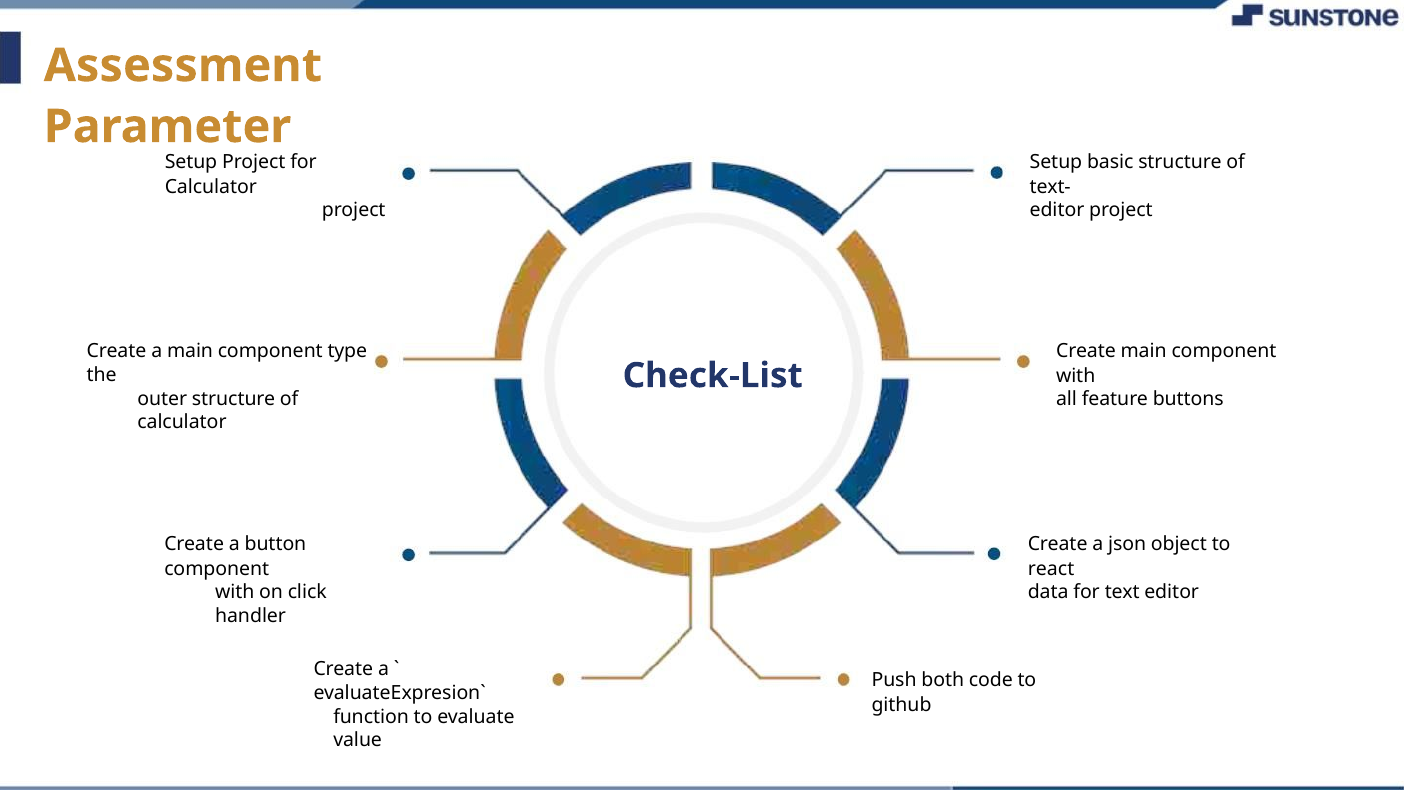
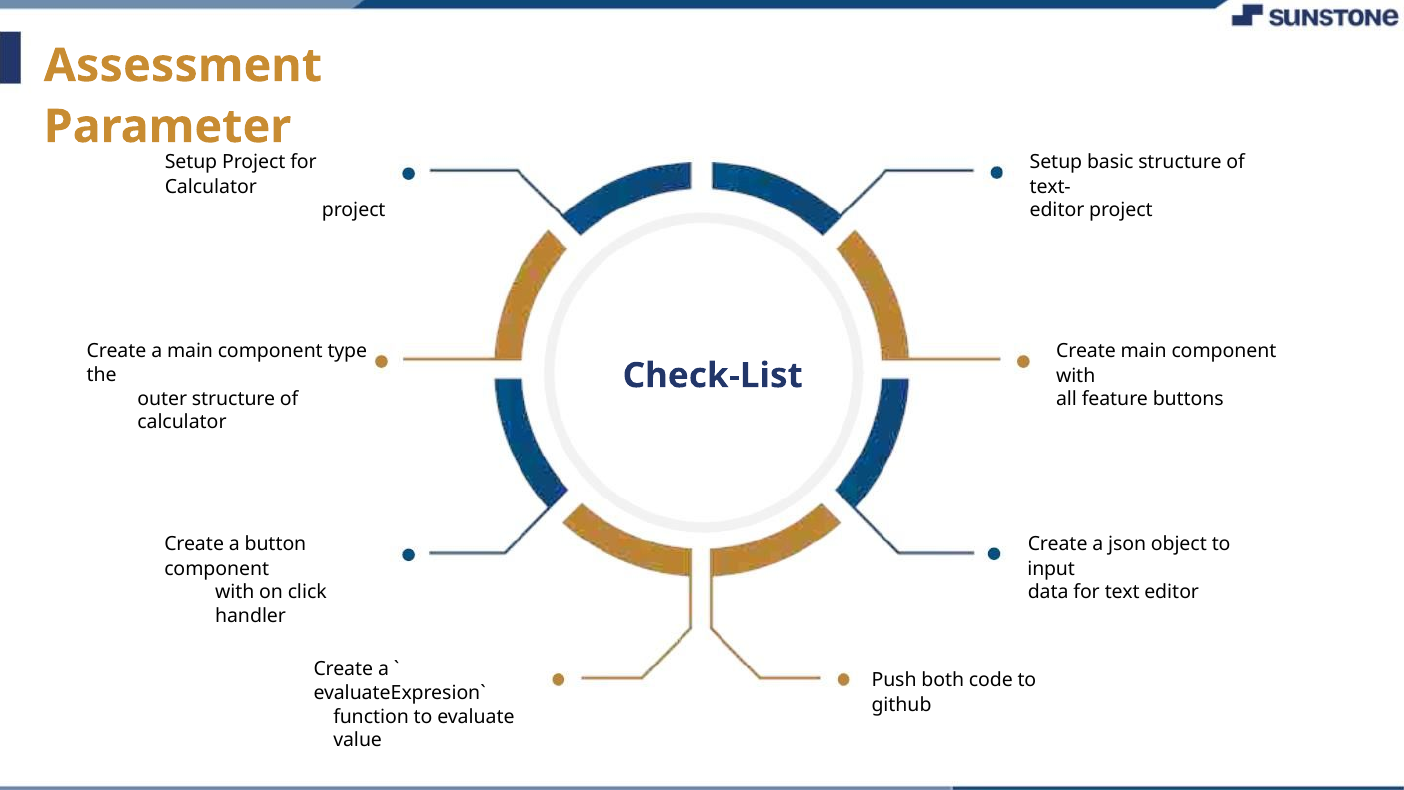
react: react -> input (1051, 569)
